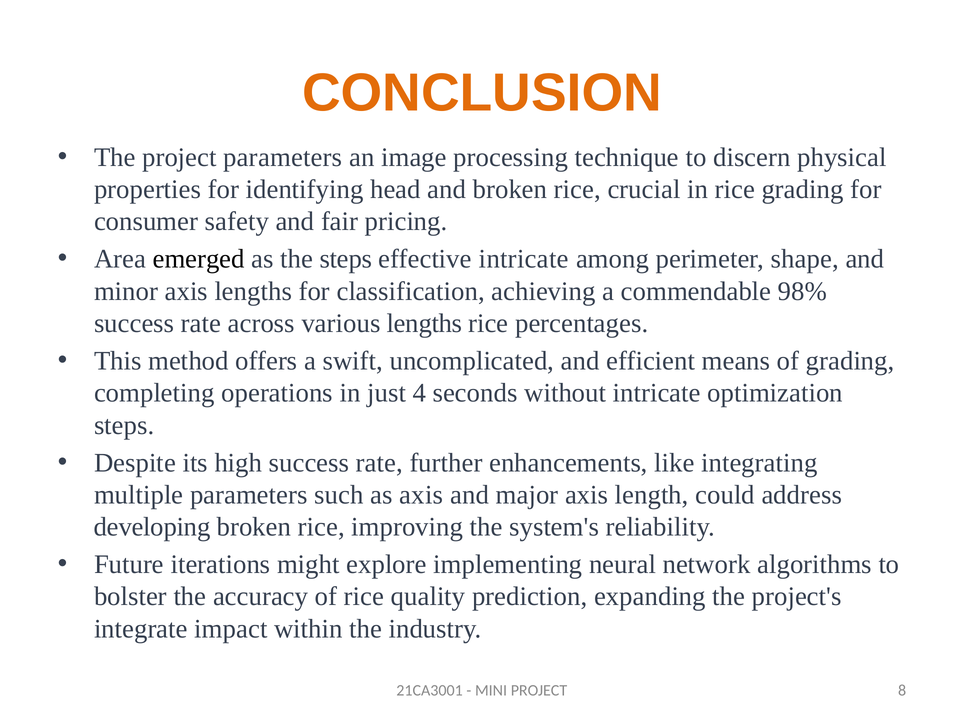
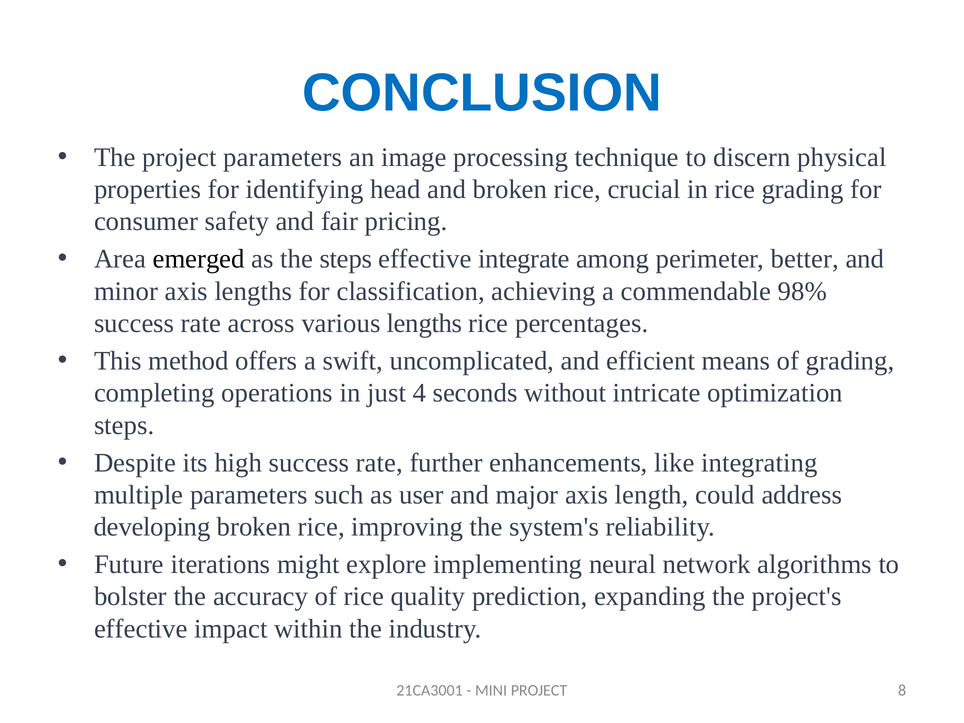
CONCLUSION colour: orange -> blue (482, 93)
effective intricate: intricate -> integrate (524, 259)
shape: shape -> better (805, 259)
as axis: axis -> user (421, 495)
integrate: integrate -> effective (141, 629)
